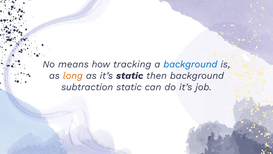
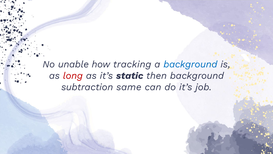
means: means -> unable (73, 64)
long colour: orange -> red (73, 75)
subtraction static: static -> same (129, 87)
